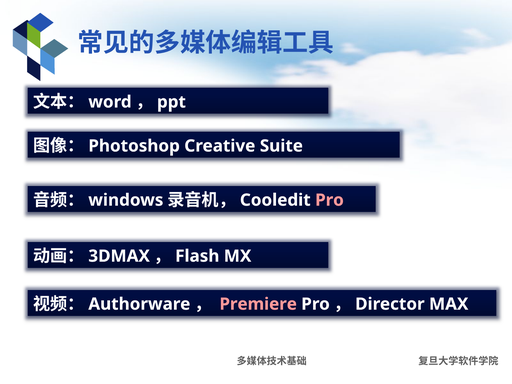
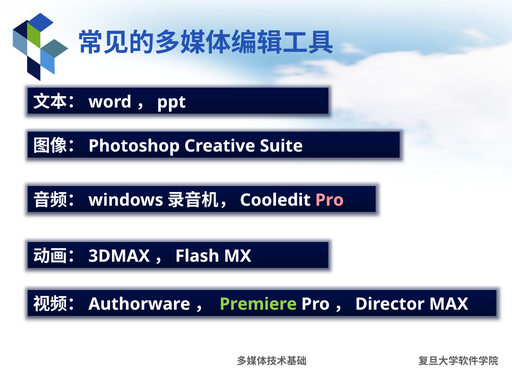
Premiere colour: pink -> light green (258, 304)
